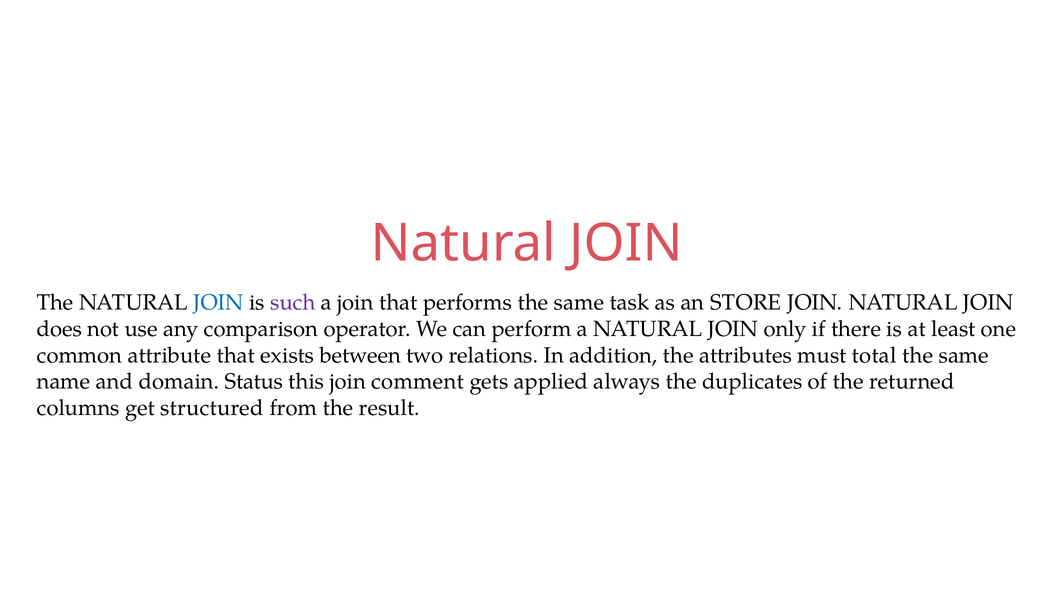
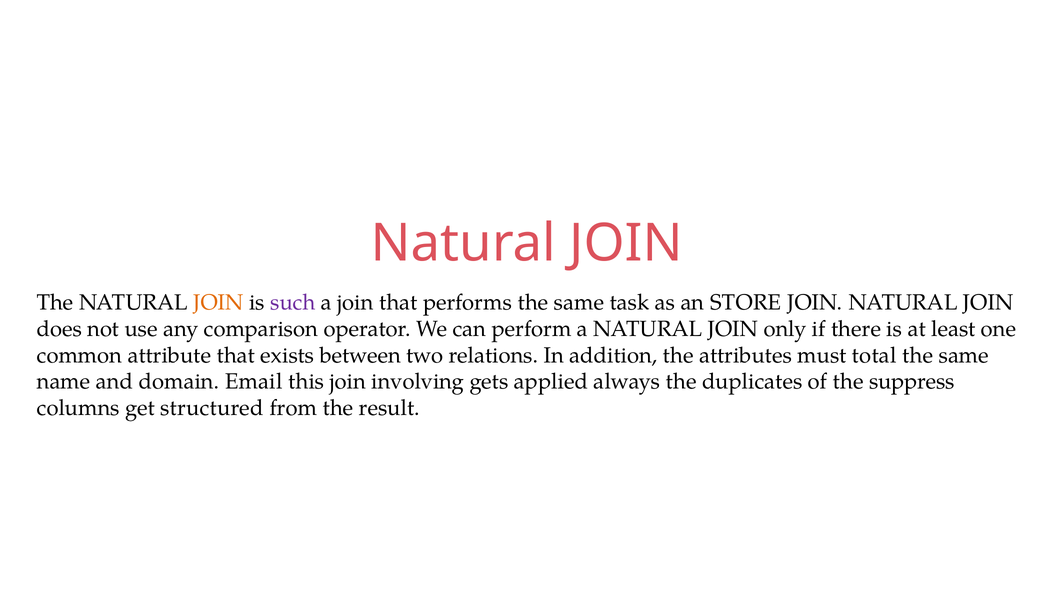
JOIN colour: blue -> orange (218, 303)
Status: Status -> Email (254, 382)
comment: comment -> involving (418, 382)
returned: returned -> suppress (912, 382)
